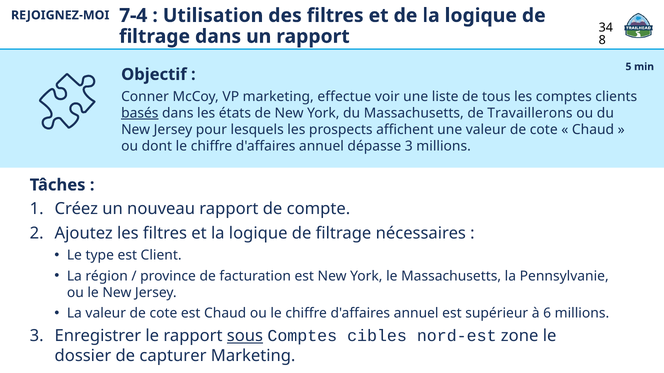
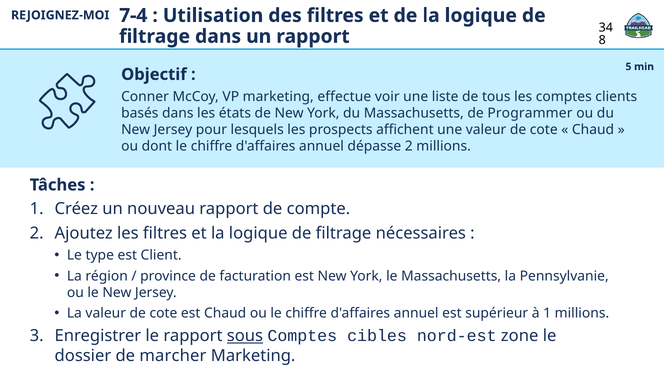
basés underline: present -> none (140, 113)
Travaillerons: Travaillerons -> Programmer (530, 113)
dépasse 3: 3 -> 2 (409, 147)
à 6: 6 -> 1 (547, 314)
capturer: capturer -> marcher (173, 356)
